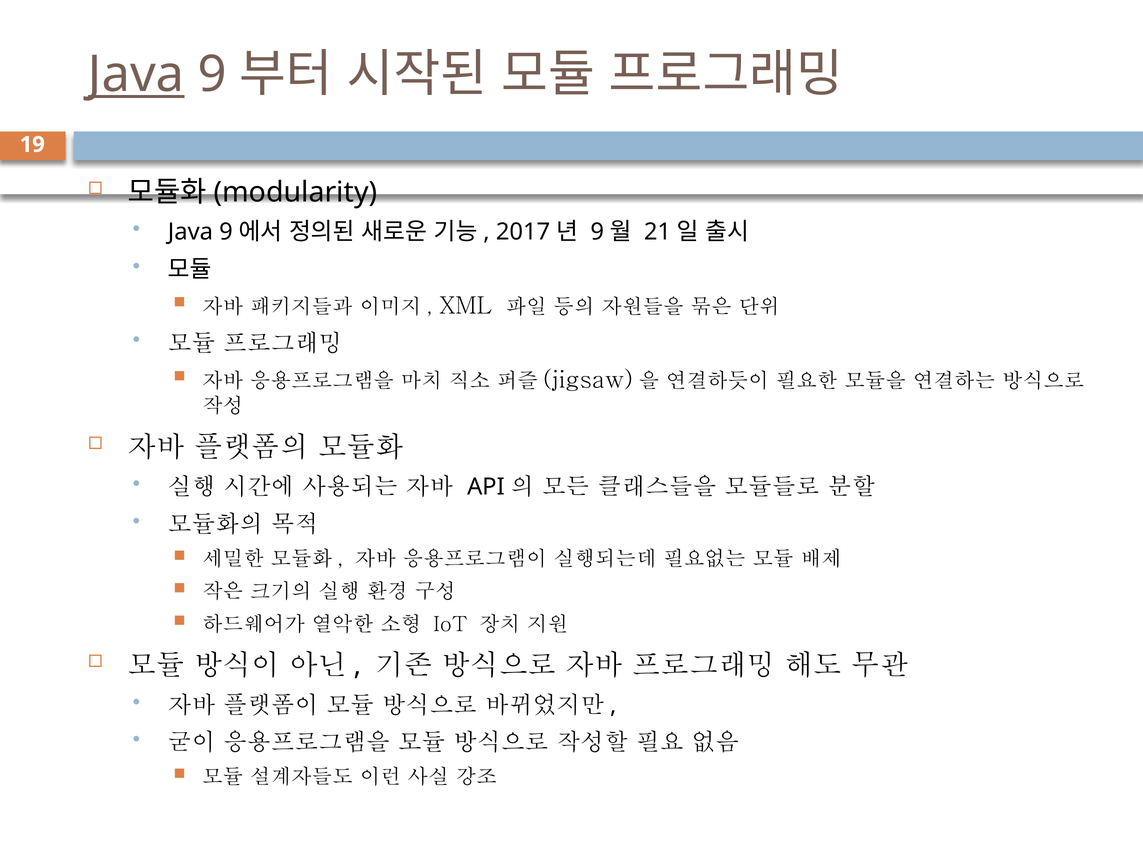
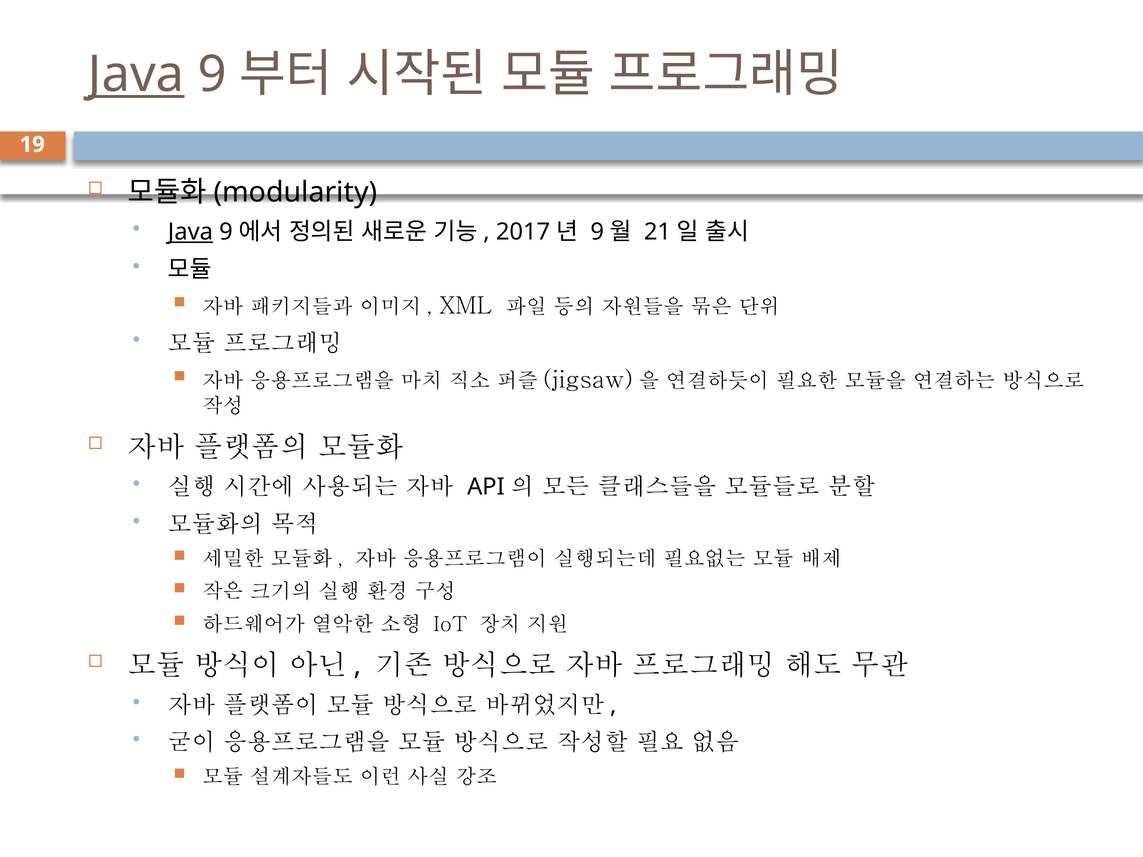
Java underline: none -> present (190, 232)
